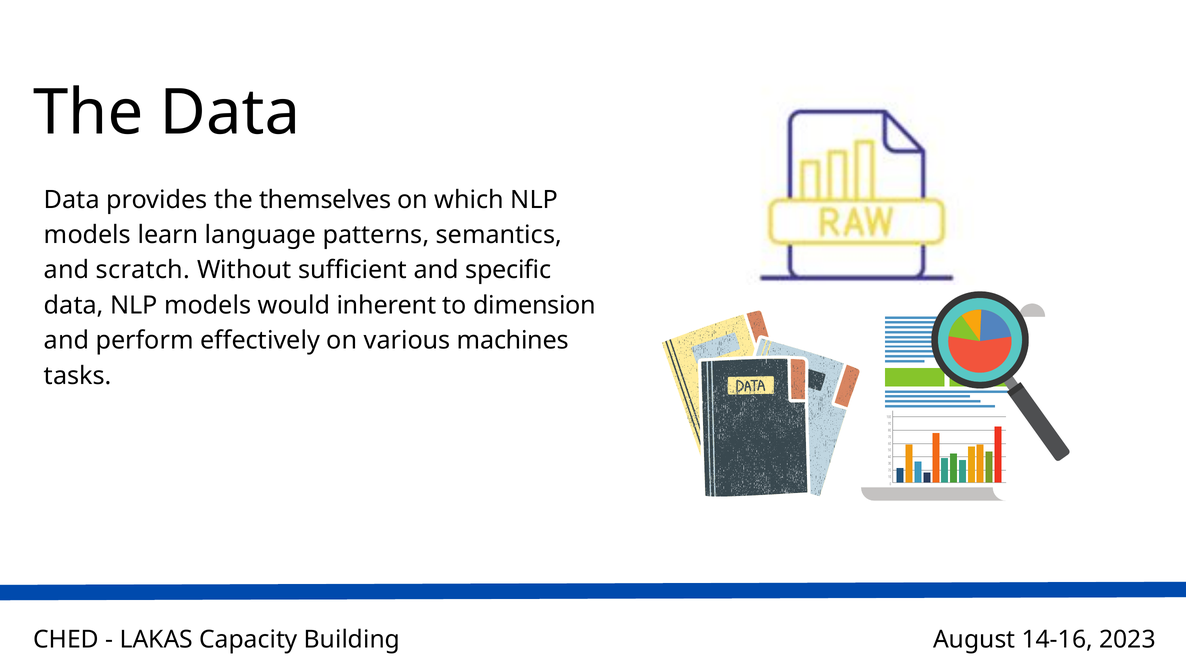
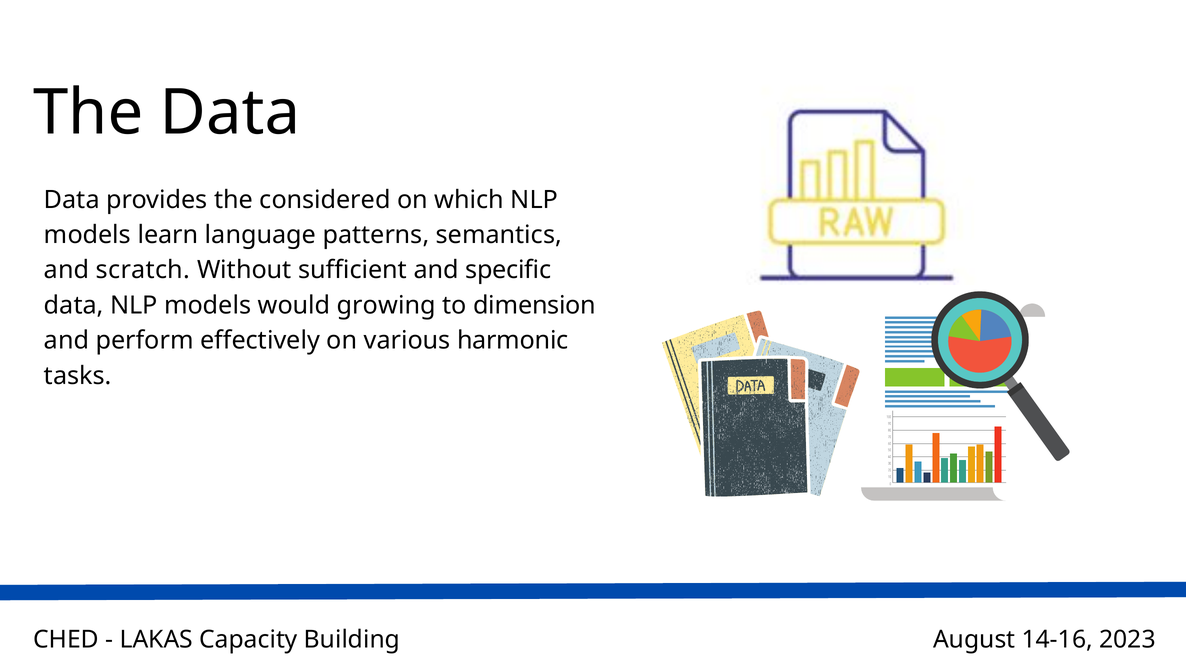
themselves: themselves -> considered (325, 200)
inherent: inherent -> growing (386, 305)
machines: machines -> harmonic (513, 341)
